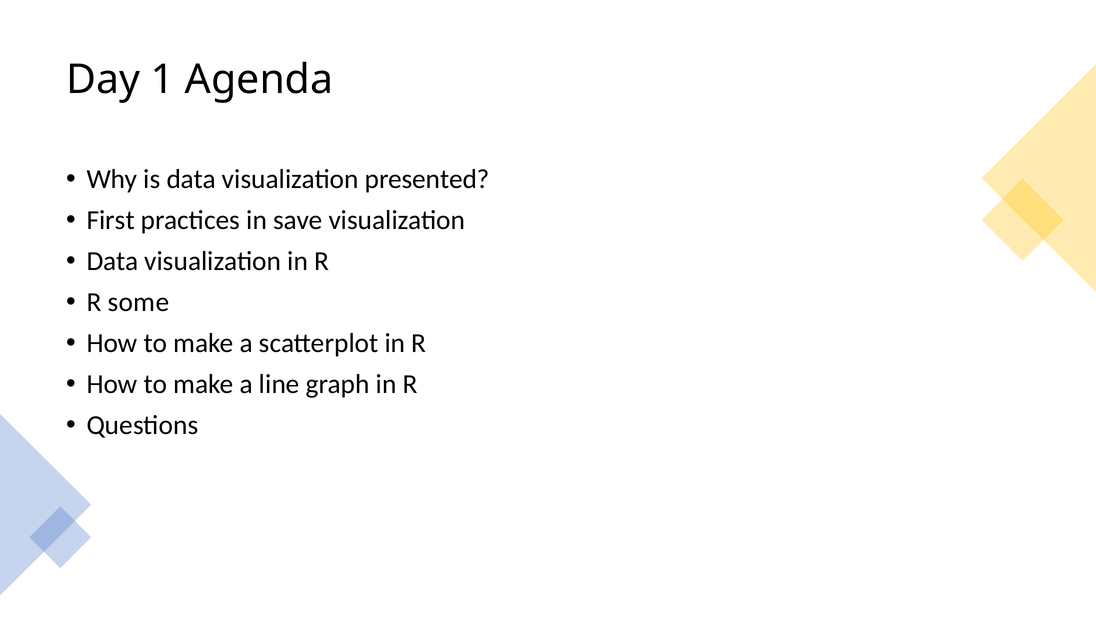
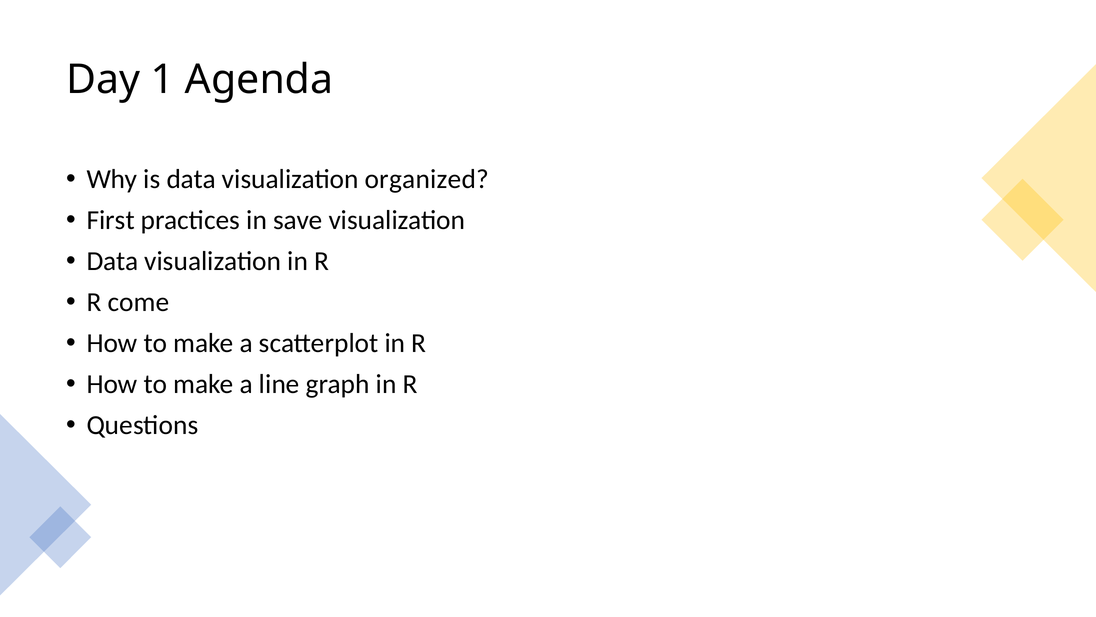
presented: presented -> organized (427, 179)
some: some -> come (139, 302)
